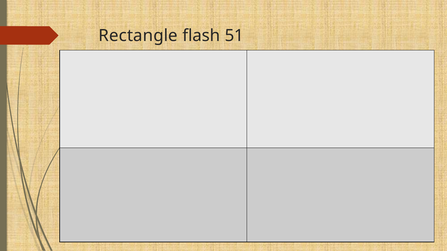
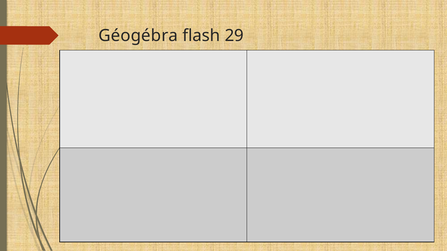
Rectangle: Rectangle -> Géogébra (138, 36)
51: 51 -> 29 (234, 36)
